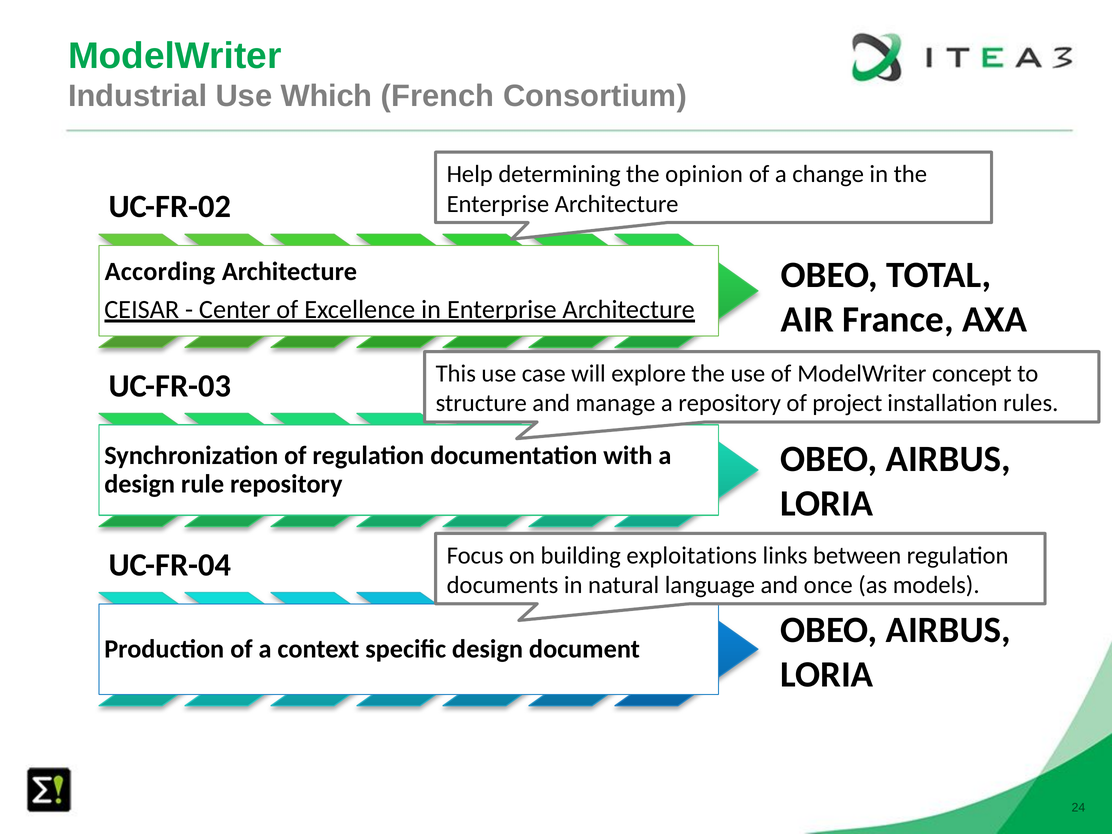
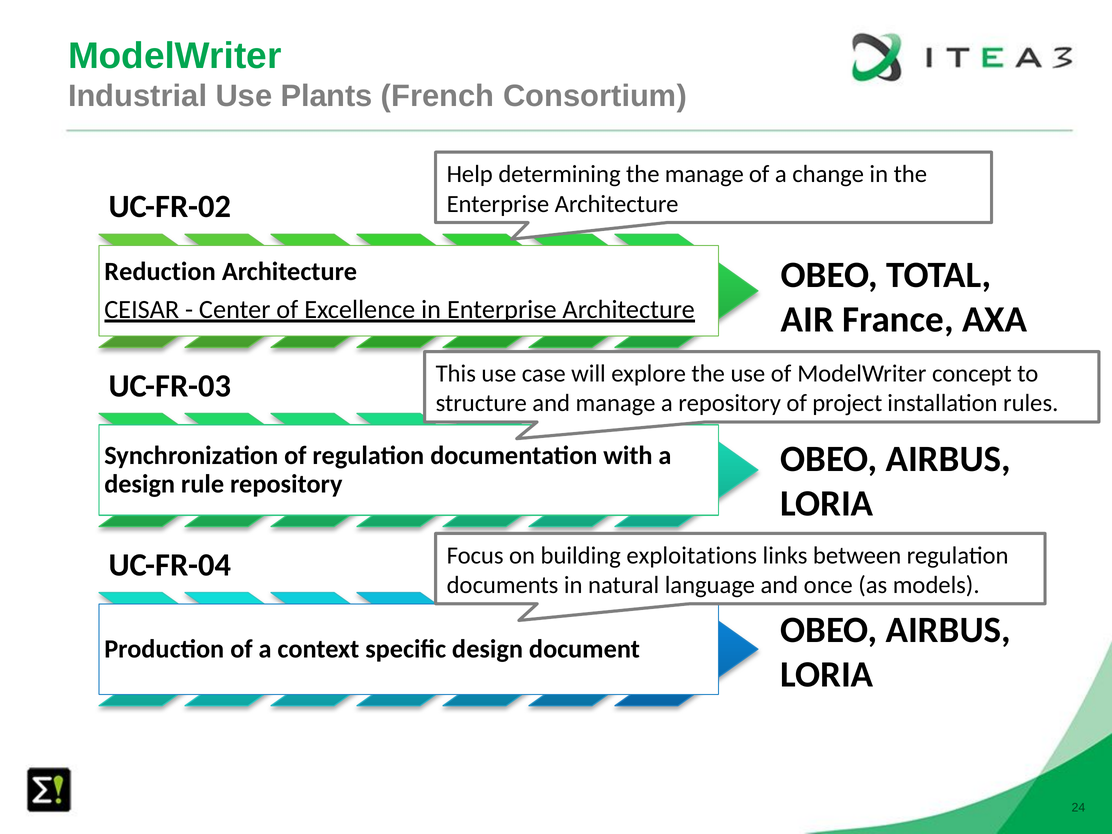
Which: Which -> Plants (327, 96)
the opinion: opinion -> manage (704, 174)
According: According -> Reduction (160, 272)
